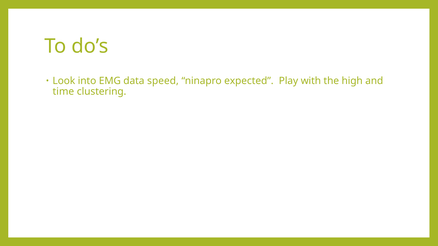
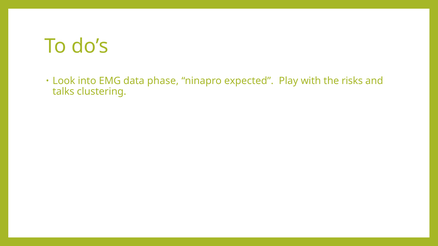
speed: speed -> phase (163, 81)
high: high -> risks (352, 81)
time: time -> talks (63, 92)
